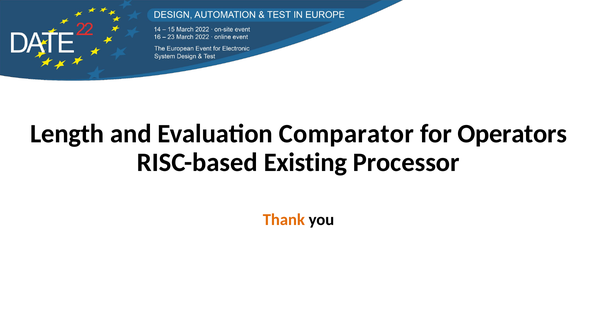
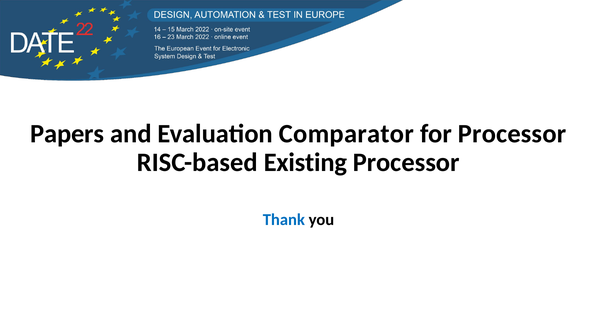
Length: Length -> Papers (67, 134)
for Operators: Operators -> Processor (512, 134)
Thank colour: orange -> blue (284, 220)
